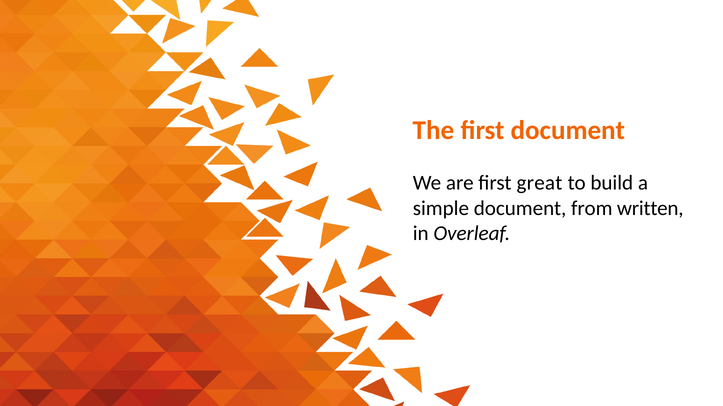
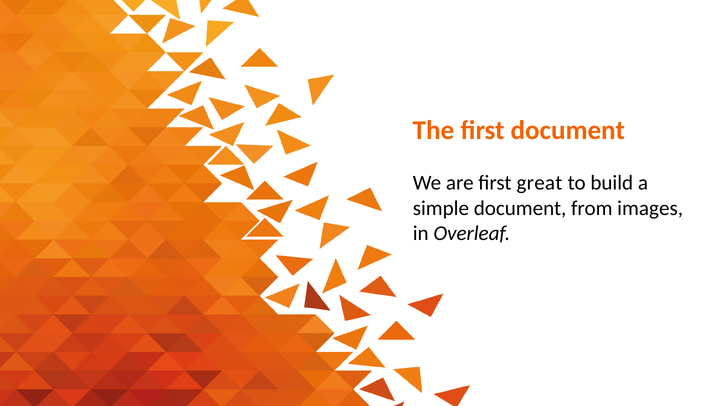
written: written -> images (650, 209)
